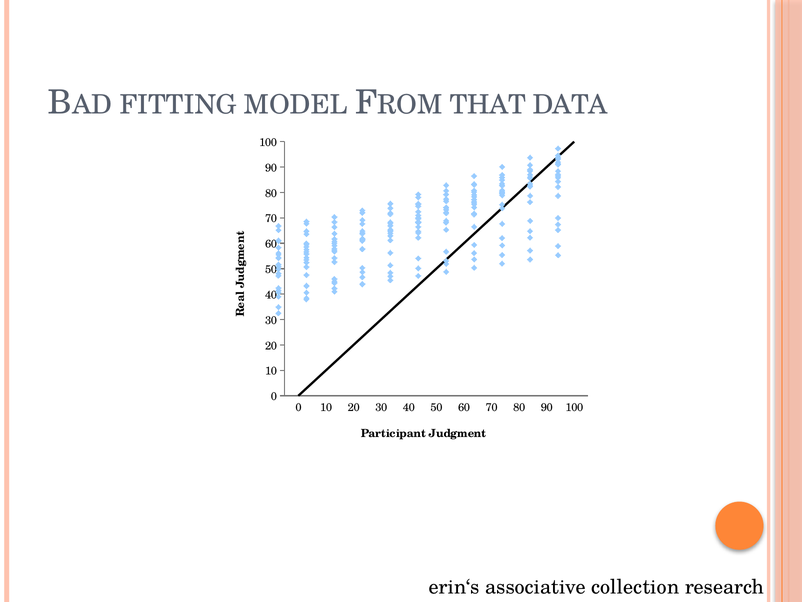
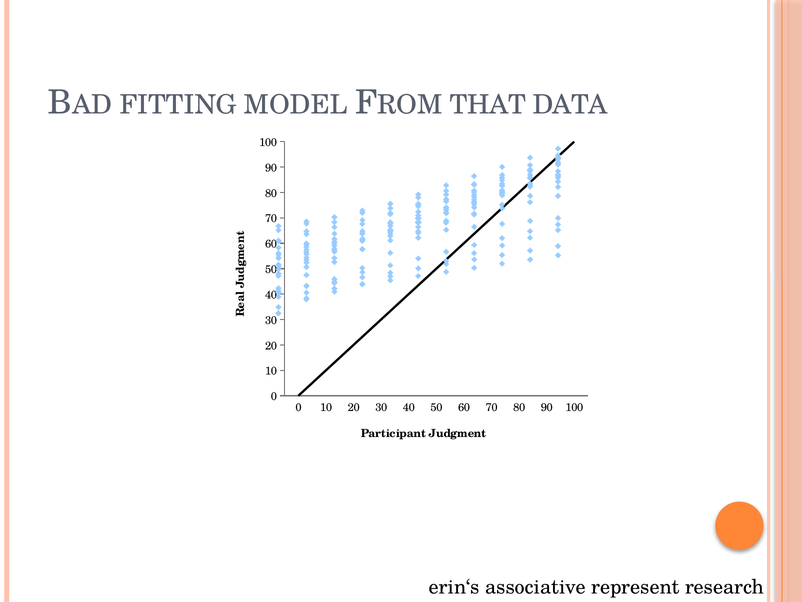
collection: collection -> represent (635, 586)
